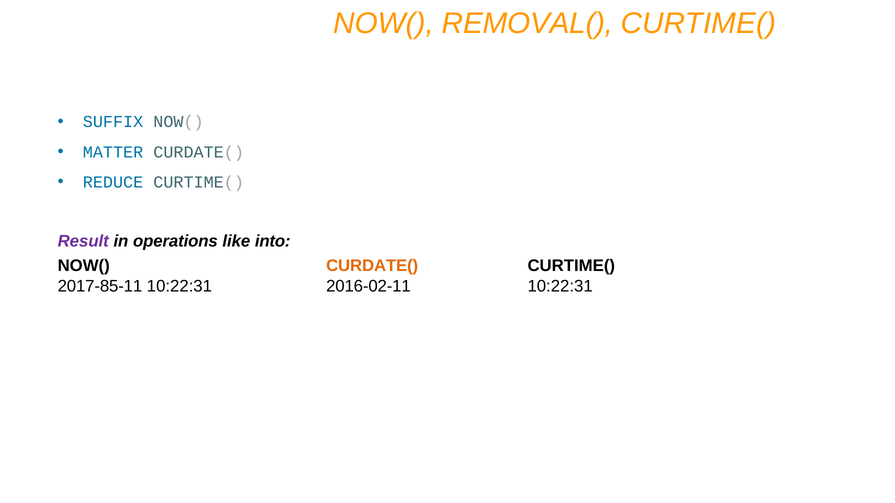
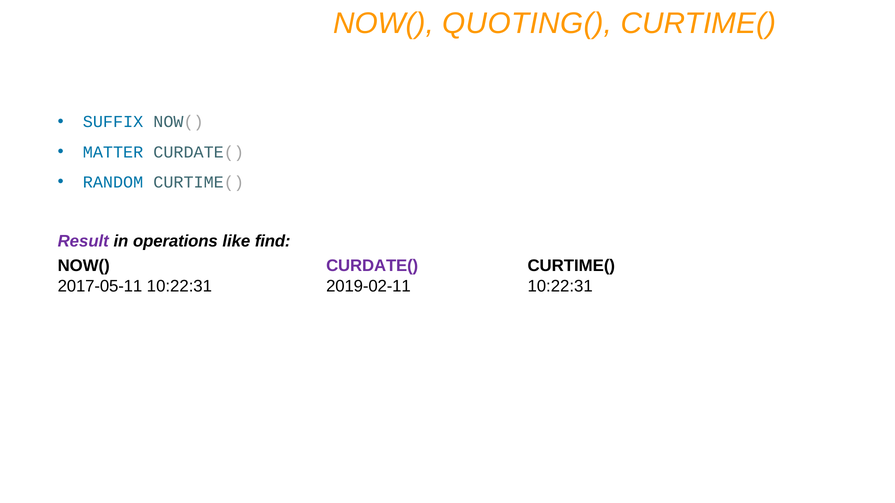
REMOVAL(: REMOVAL( -> QUOTING( (527, 23)
REDUCE: REDUCE -> RANDOM (113, 182)
into: into -> find (273, 242)
CURDATE( colour: orange -> purple (372, 266)
2017-85-11: 2017-85-11 -> 2017-05-11 (100, 286)
2016-02-11: 2016-02-11 -> 2019-02-11 (368, 286)
